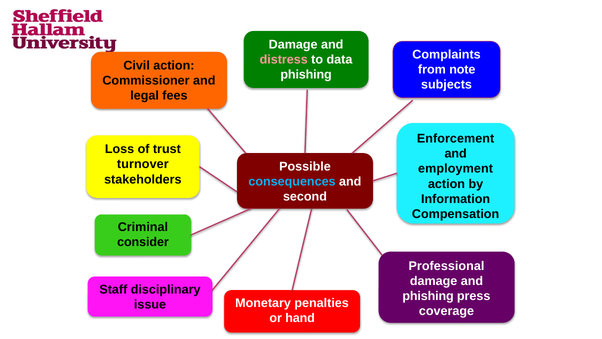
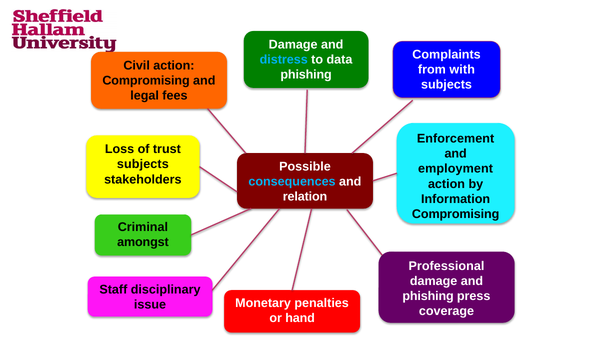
distress colour: pink -> light blue (284, 60)
note: note -> with (462, 70)
Commissioner: Commissioner -> Compromising (146, 80)
turnover: turnover -> subjects (143, 164)
second: second -> relation (305, 197)
Compensation: Compensation -> Compromising (456, 214)
consider: consider -> amongst (143, 242)
